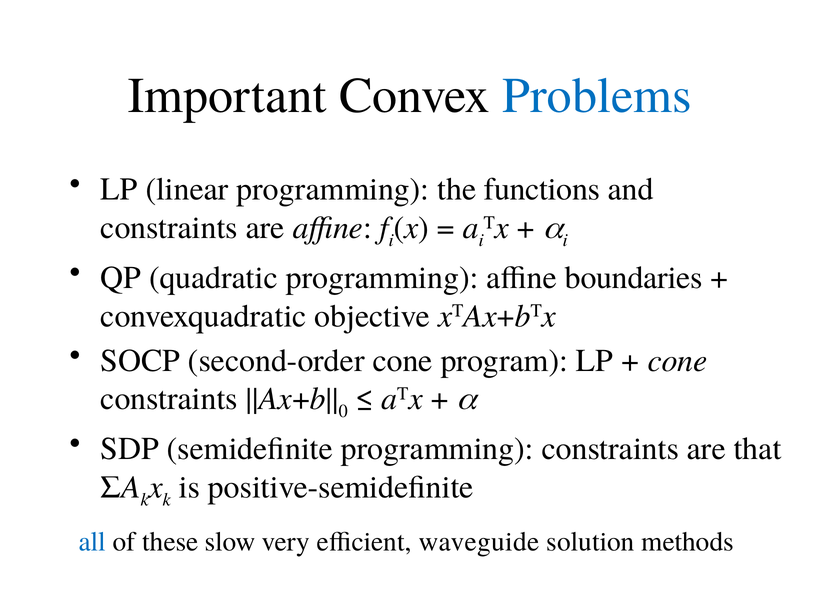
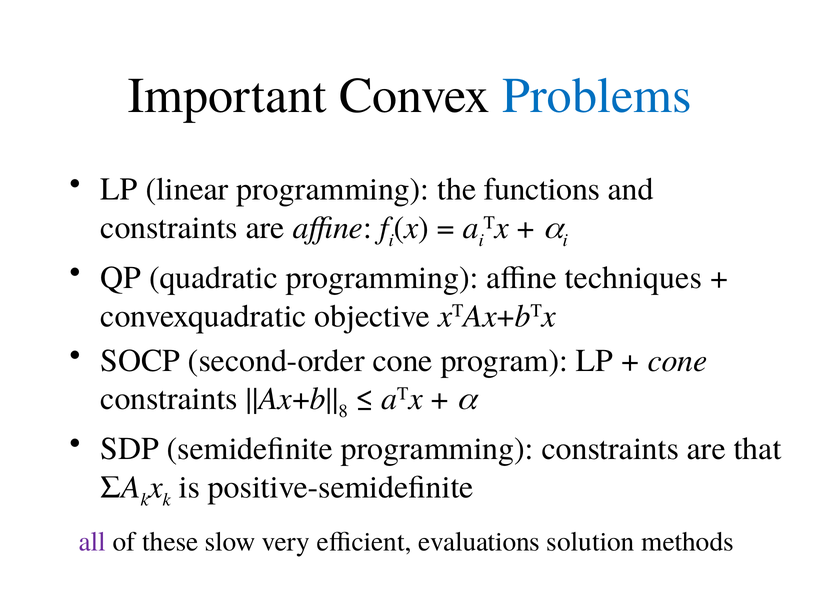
boundaries: boundaries -> techniques (634, 278)
0: 0 -> 8 (343, 411)
all colour: blue -> purple (92, 542)
waveguide: waveguide -> evaluations (479, 542)
